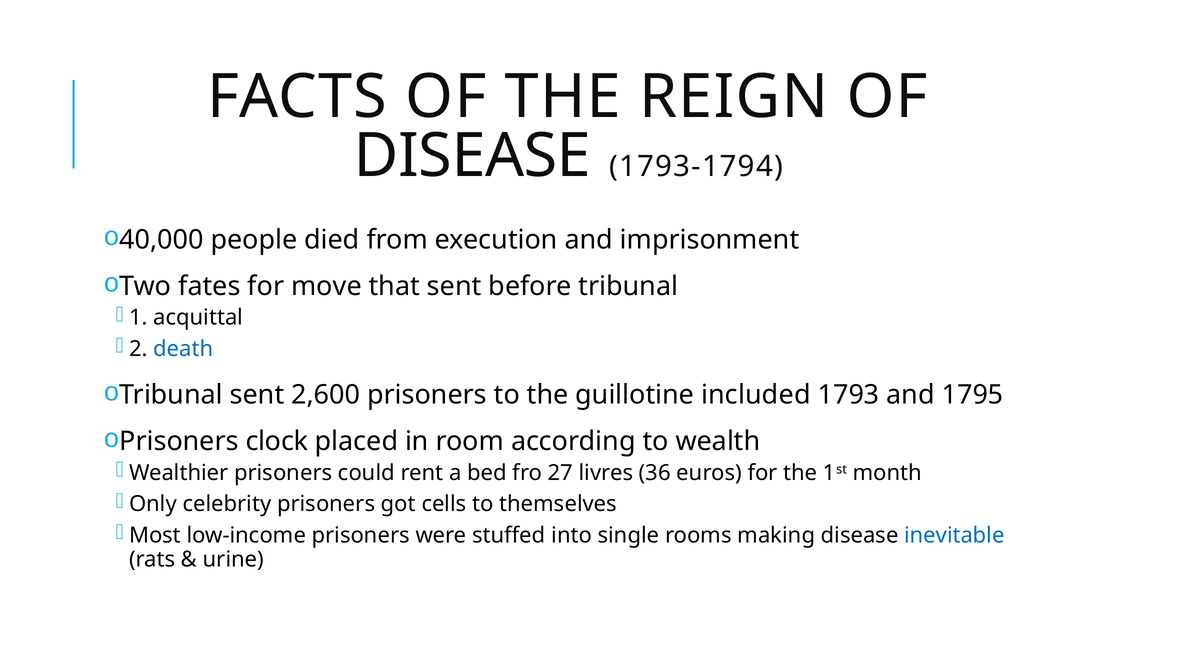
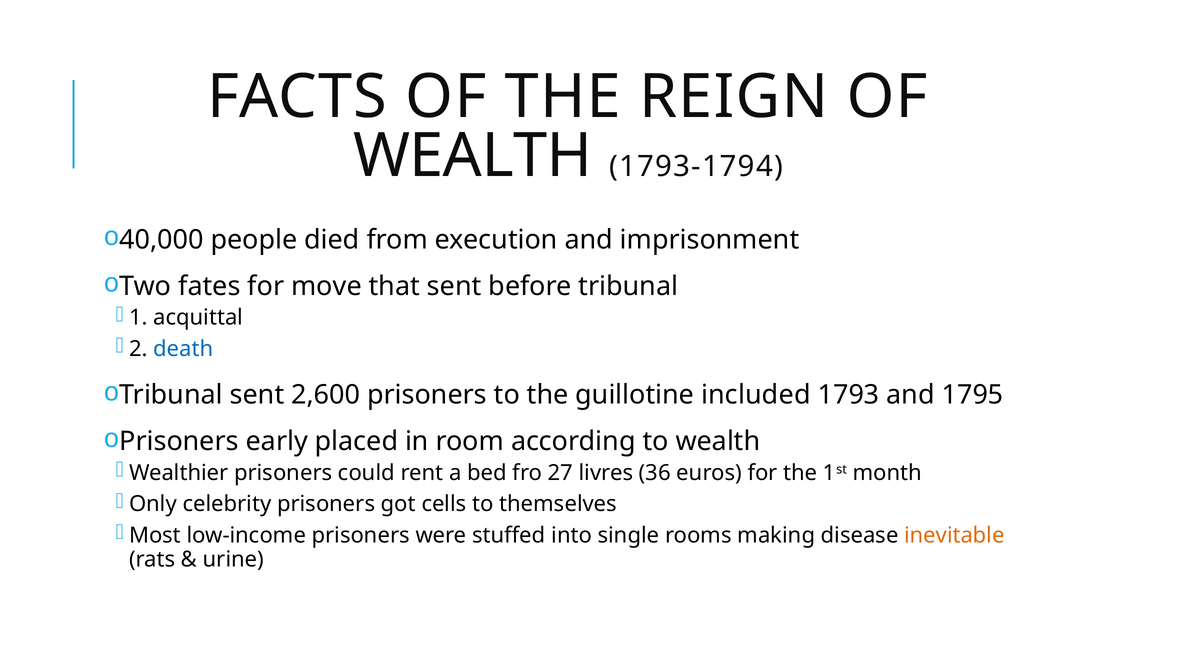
DISEASE: DISEASE -> WEALTH (473, 156)
clock: clock -> early (277, 441)
inevitable colour: blue -> orange (954, 535)
